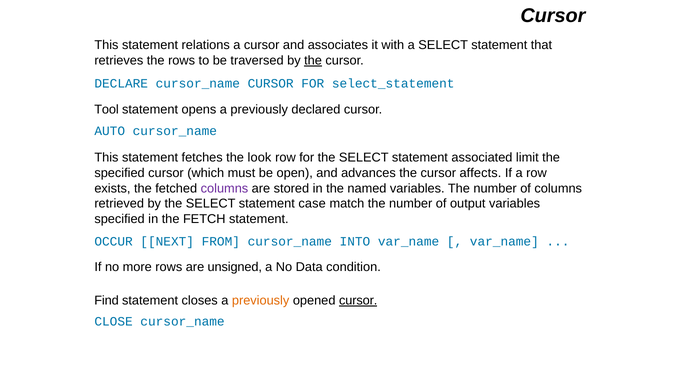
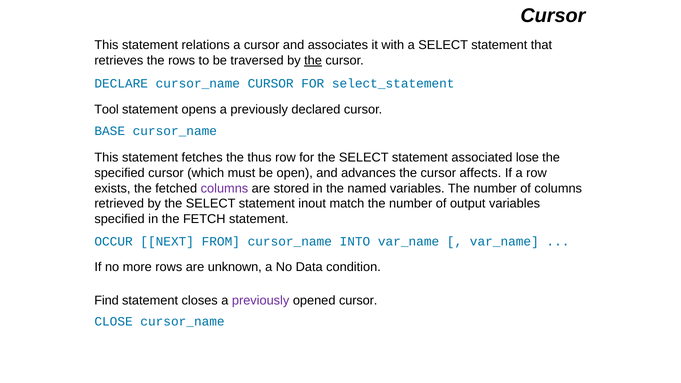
AUTO: AUTO -> BASE (110, 131)
look: look -> thus (260, 158)
limit: limit -> lose (527, 158)
case: case -> inout (312, 204)
unsigned: unsigned -> unknown (235, 267)
previously colour: orange -> purple (261, 301)
cursor underline: present -> none (358, 301)
